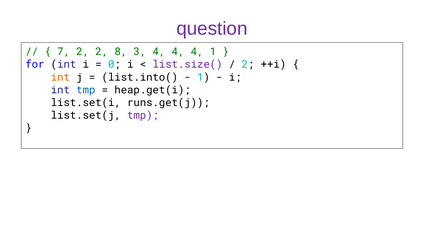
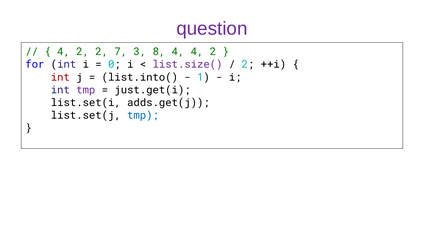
7: 7 -> 4 (64, 52)
8: 8 -> 7 (121, 52)
3 4: 4 -> 8 (159, 52)
4 4 1: 1 -> 2 (213, 52)
int colour: orange -> red (60, 77)
tmp colour: blue -> purple (86, 90)
heap.get(i: heap.get(i -> just.get(i (153, 90)
runs.get(j: runs.get(j -> adds.get(j (168, 103)
tmp colour: purple -> blue (143, 116)
